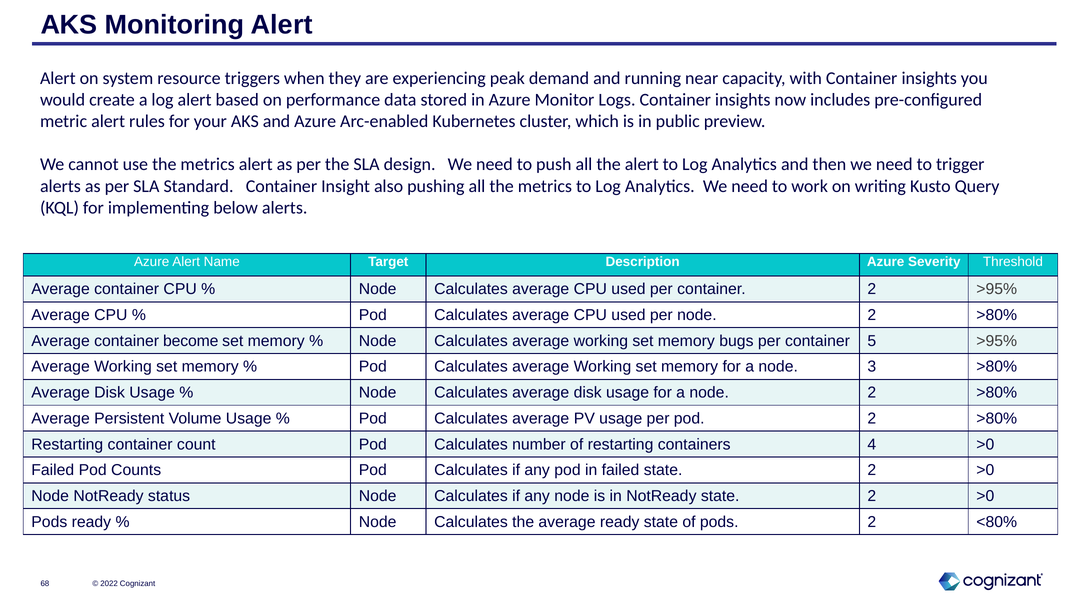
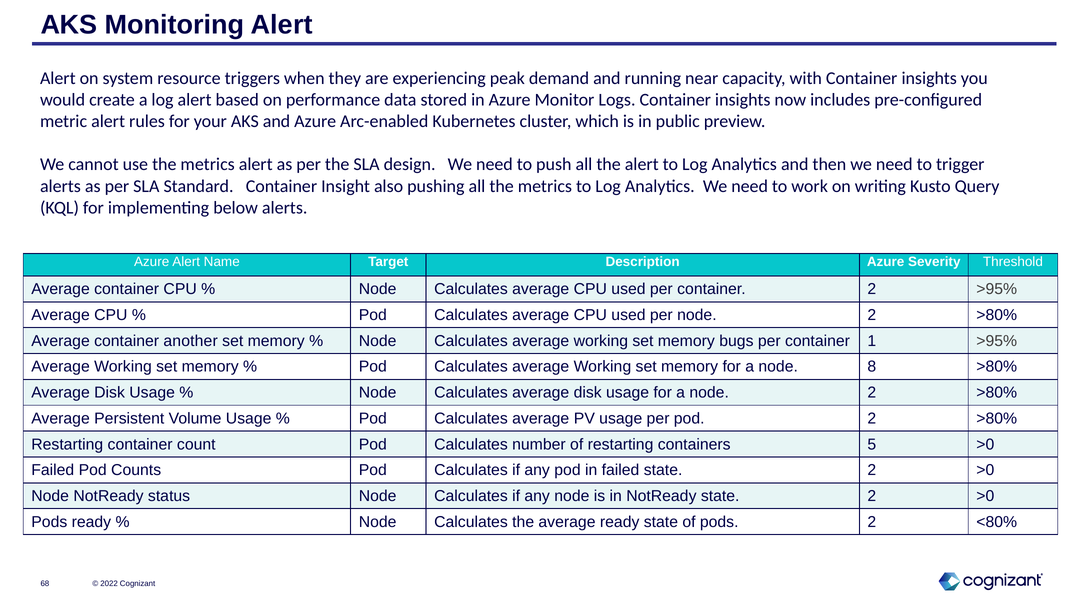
become: become -> another (191, 341)
5: 5 -> 1 (872, 341)
3: 3 -> 8 (872, 367)
4: 4 -> 5 (872, 444)
